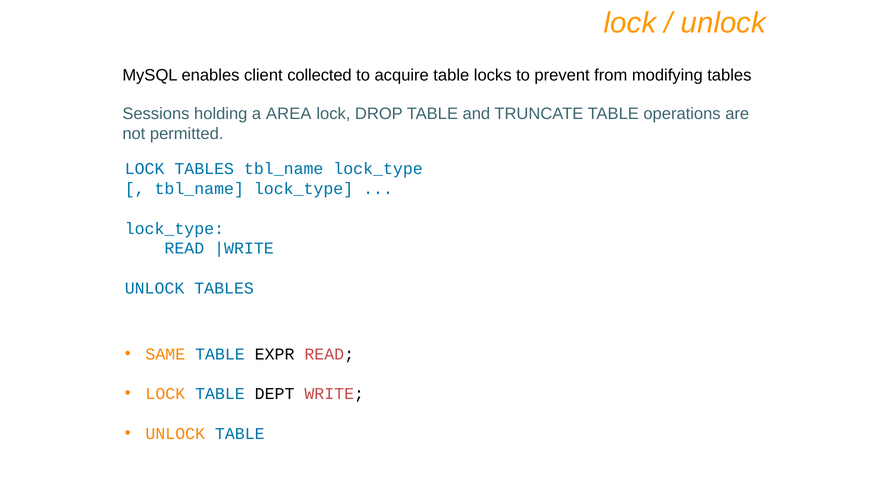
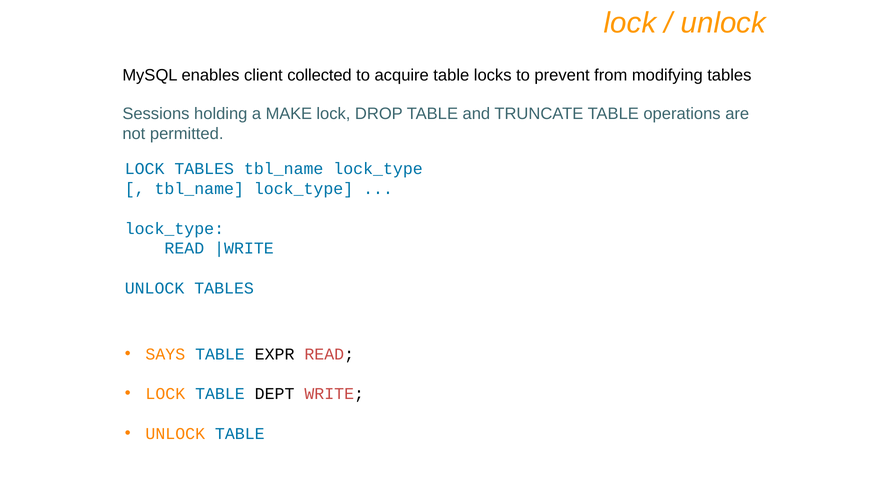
AREA: AREA -> MAKE (289, 114)
SAME: SAME -> SAYS (165, 354)
